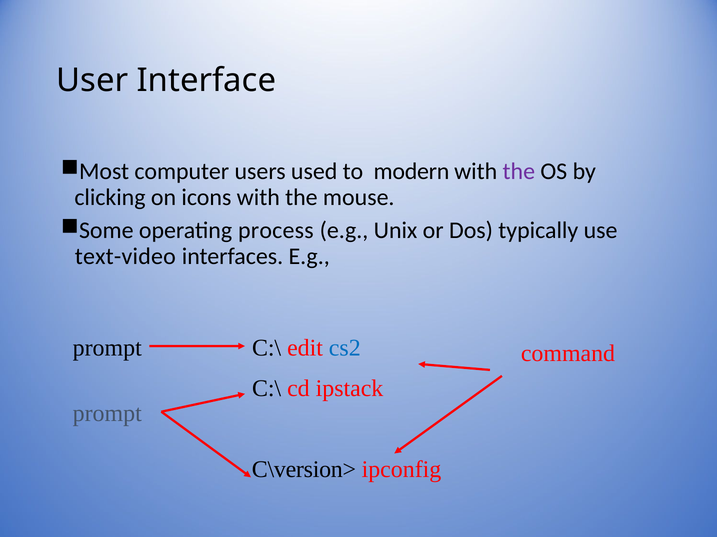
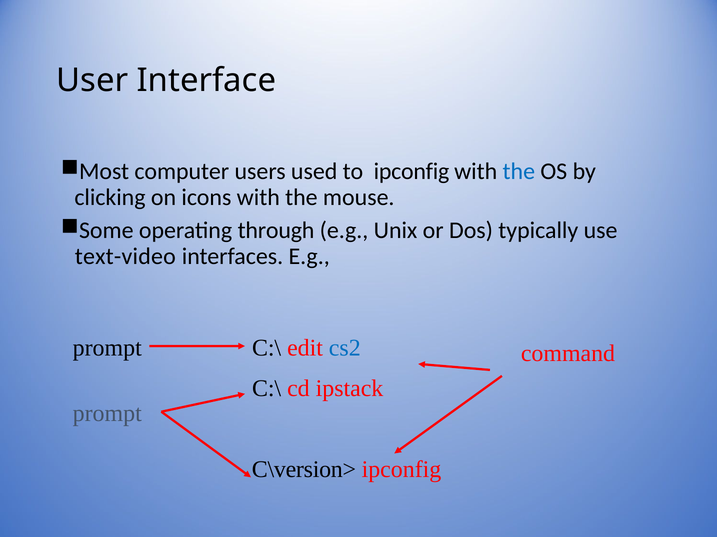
to modern: modern -> ipconfig (411, 172)
the colour: purple -> blue (519, 172)
process: process -> through (276, 231)
